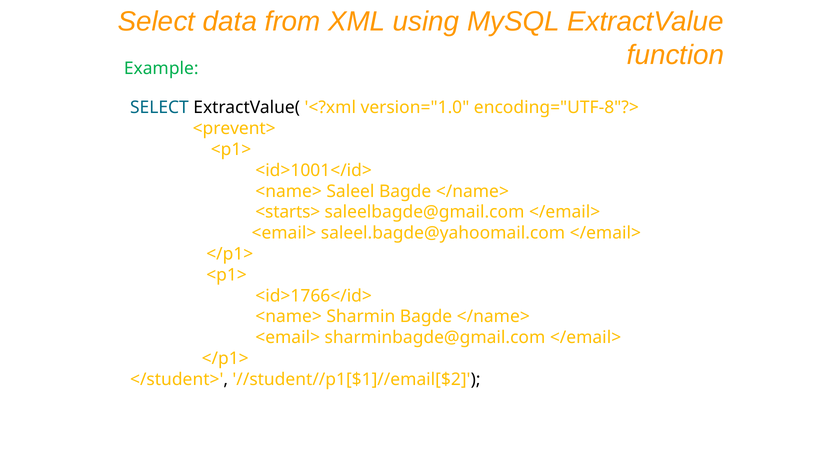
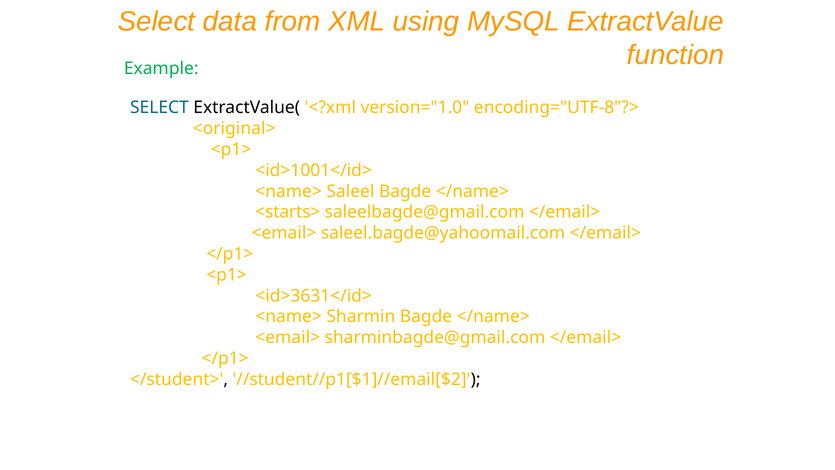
<prevent>: <prevent> -> <original> (234, 129)
<id>1766</id>: <id>1766</id> -> <id>3631</id> (314, 296)
